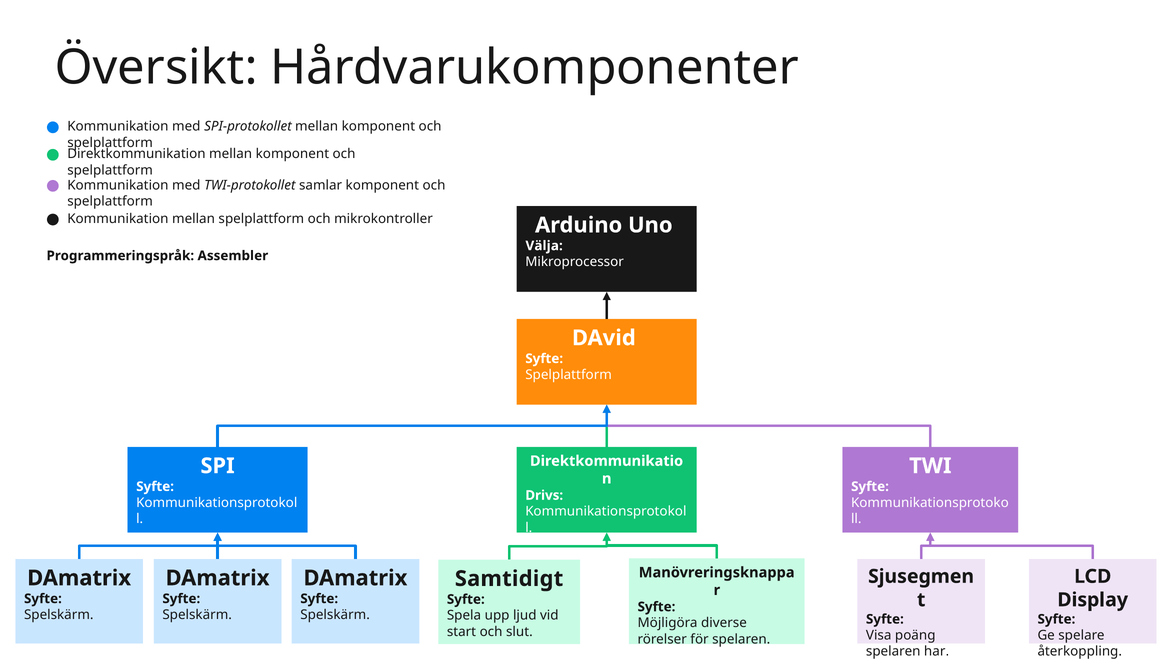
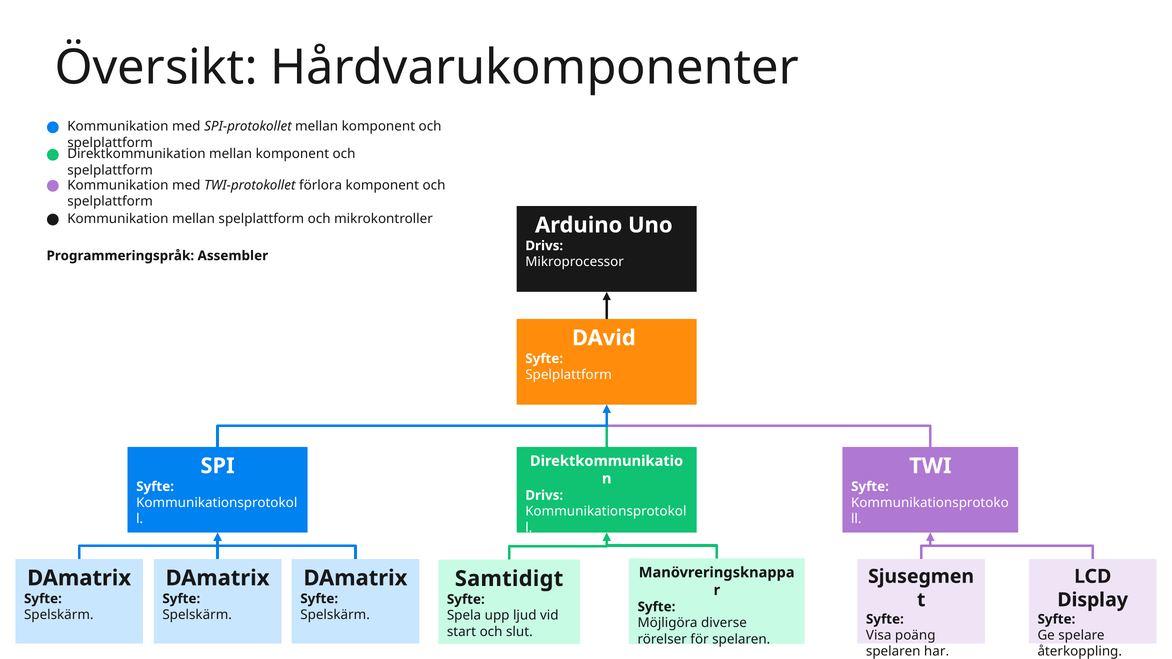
samlar: samlar -> förlora (321, 185)
Välja: Välja -> Drivs (544, 246)
